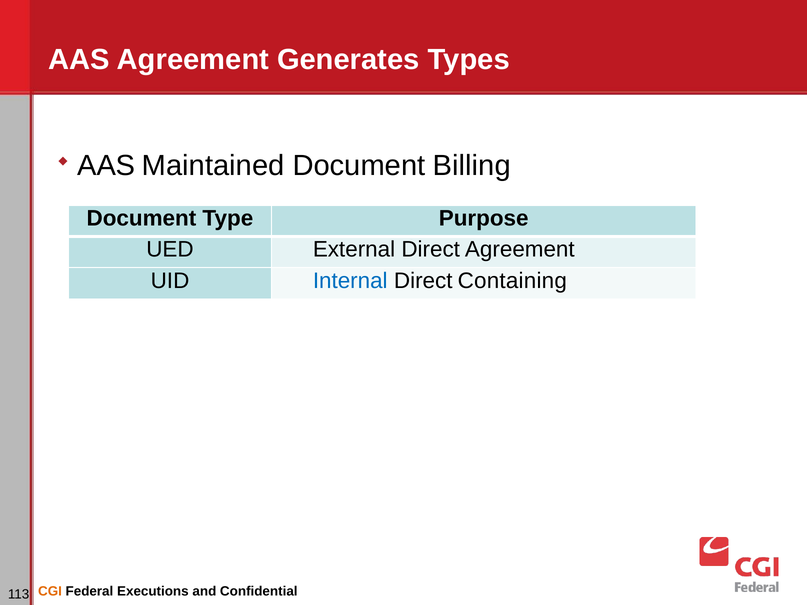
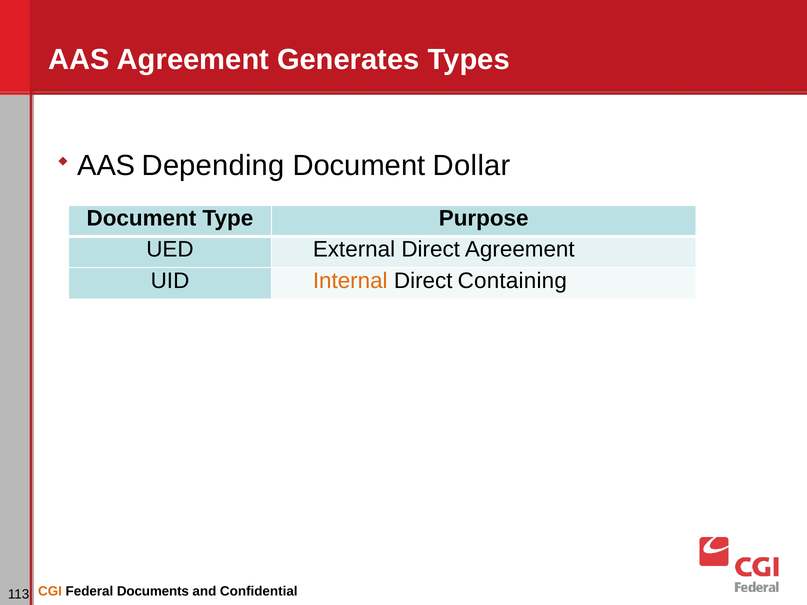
Maintained: Maintained -> Depending (213, 166)
Billing: Billing -> Dollar (472, 166)
Internal colour: blue -> orange (350, 281)
Executions: Executions -> Documents (153, 591)
